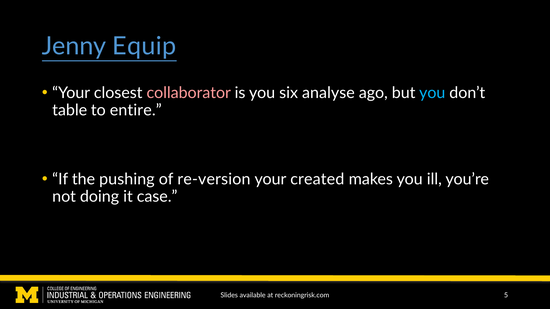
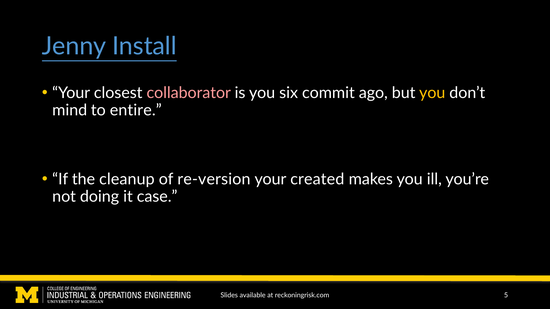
Equip: Equip -> Install (144, 46)
analyse: analyse -> commit (328, 93)
you colour: light blue -> yellow (432, 93)
table: table -> mind (70, 110)
pushing: pushing -> cleanup (127, 179)
